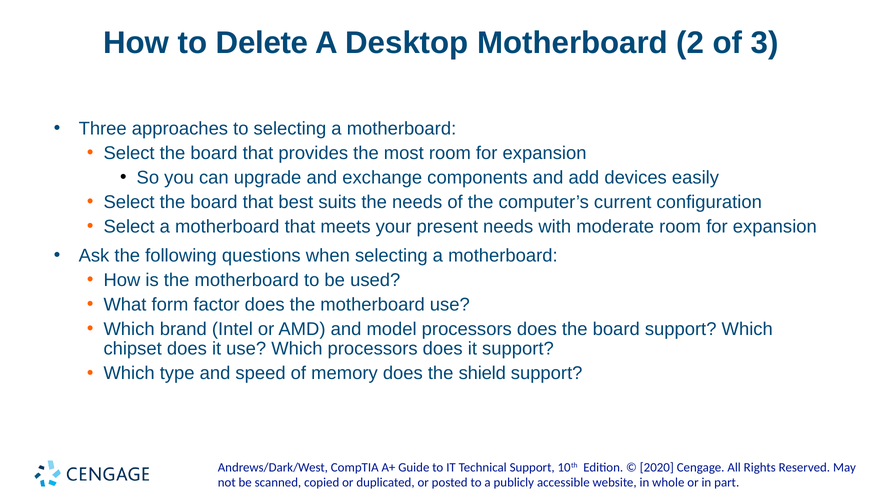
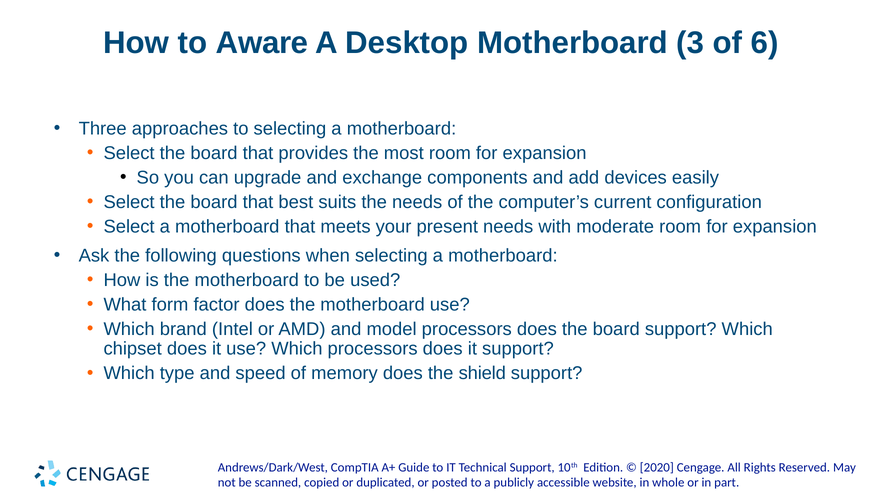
Delete: Delete -> Aware (262, 43)
2: 2 -> 3 (690, 43)
3: 3 -> 6 (765, 43)
